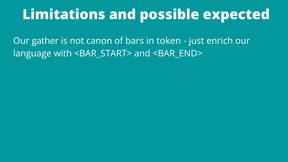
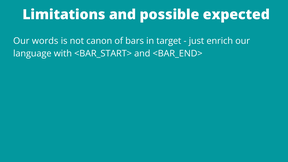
gather: gather -> words (45, 41)
token: token -> target (169, 41)
